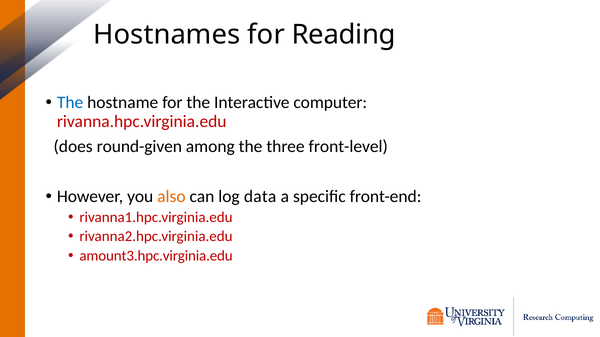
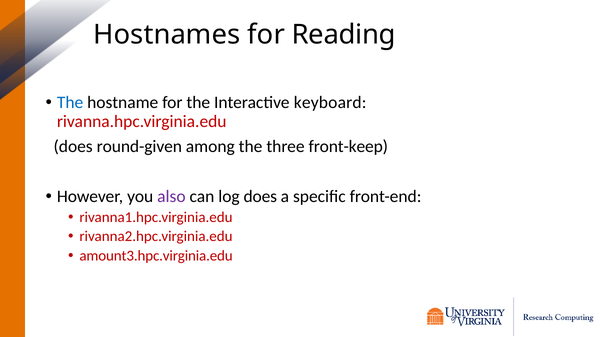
computer: computer -> keyboard (330, 103)
front-level: front-level -> front-keep (348, 147)
also colour: orange -> purple (171, 197)
log data: data -> does (260, 197)
